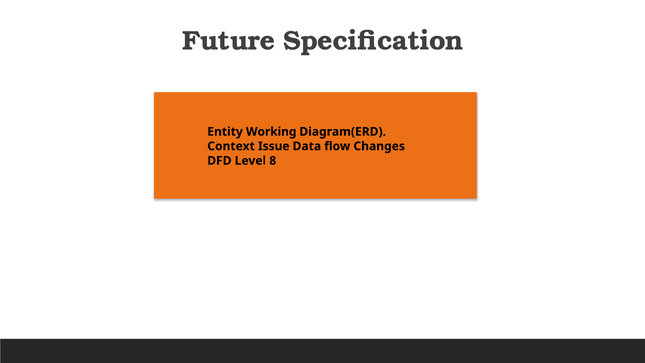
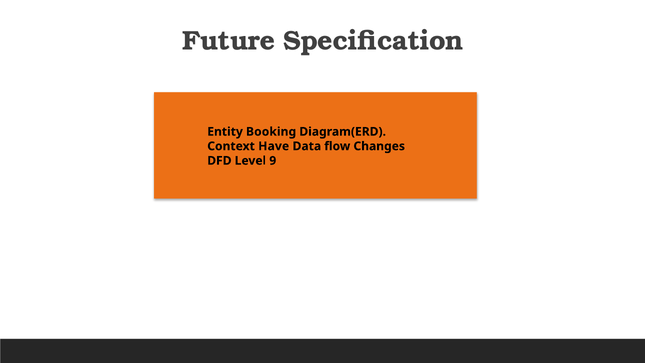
Working: Working -> Booking (271, 132)
Issue: Issue -> Have (274, 146)
8: 8 -> 9 (273, 161)
